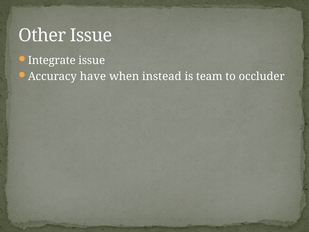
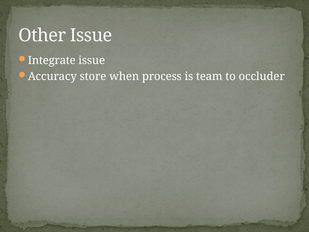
have: have -> store (93, 76)
instead: instead -> process (162, 76)
